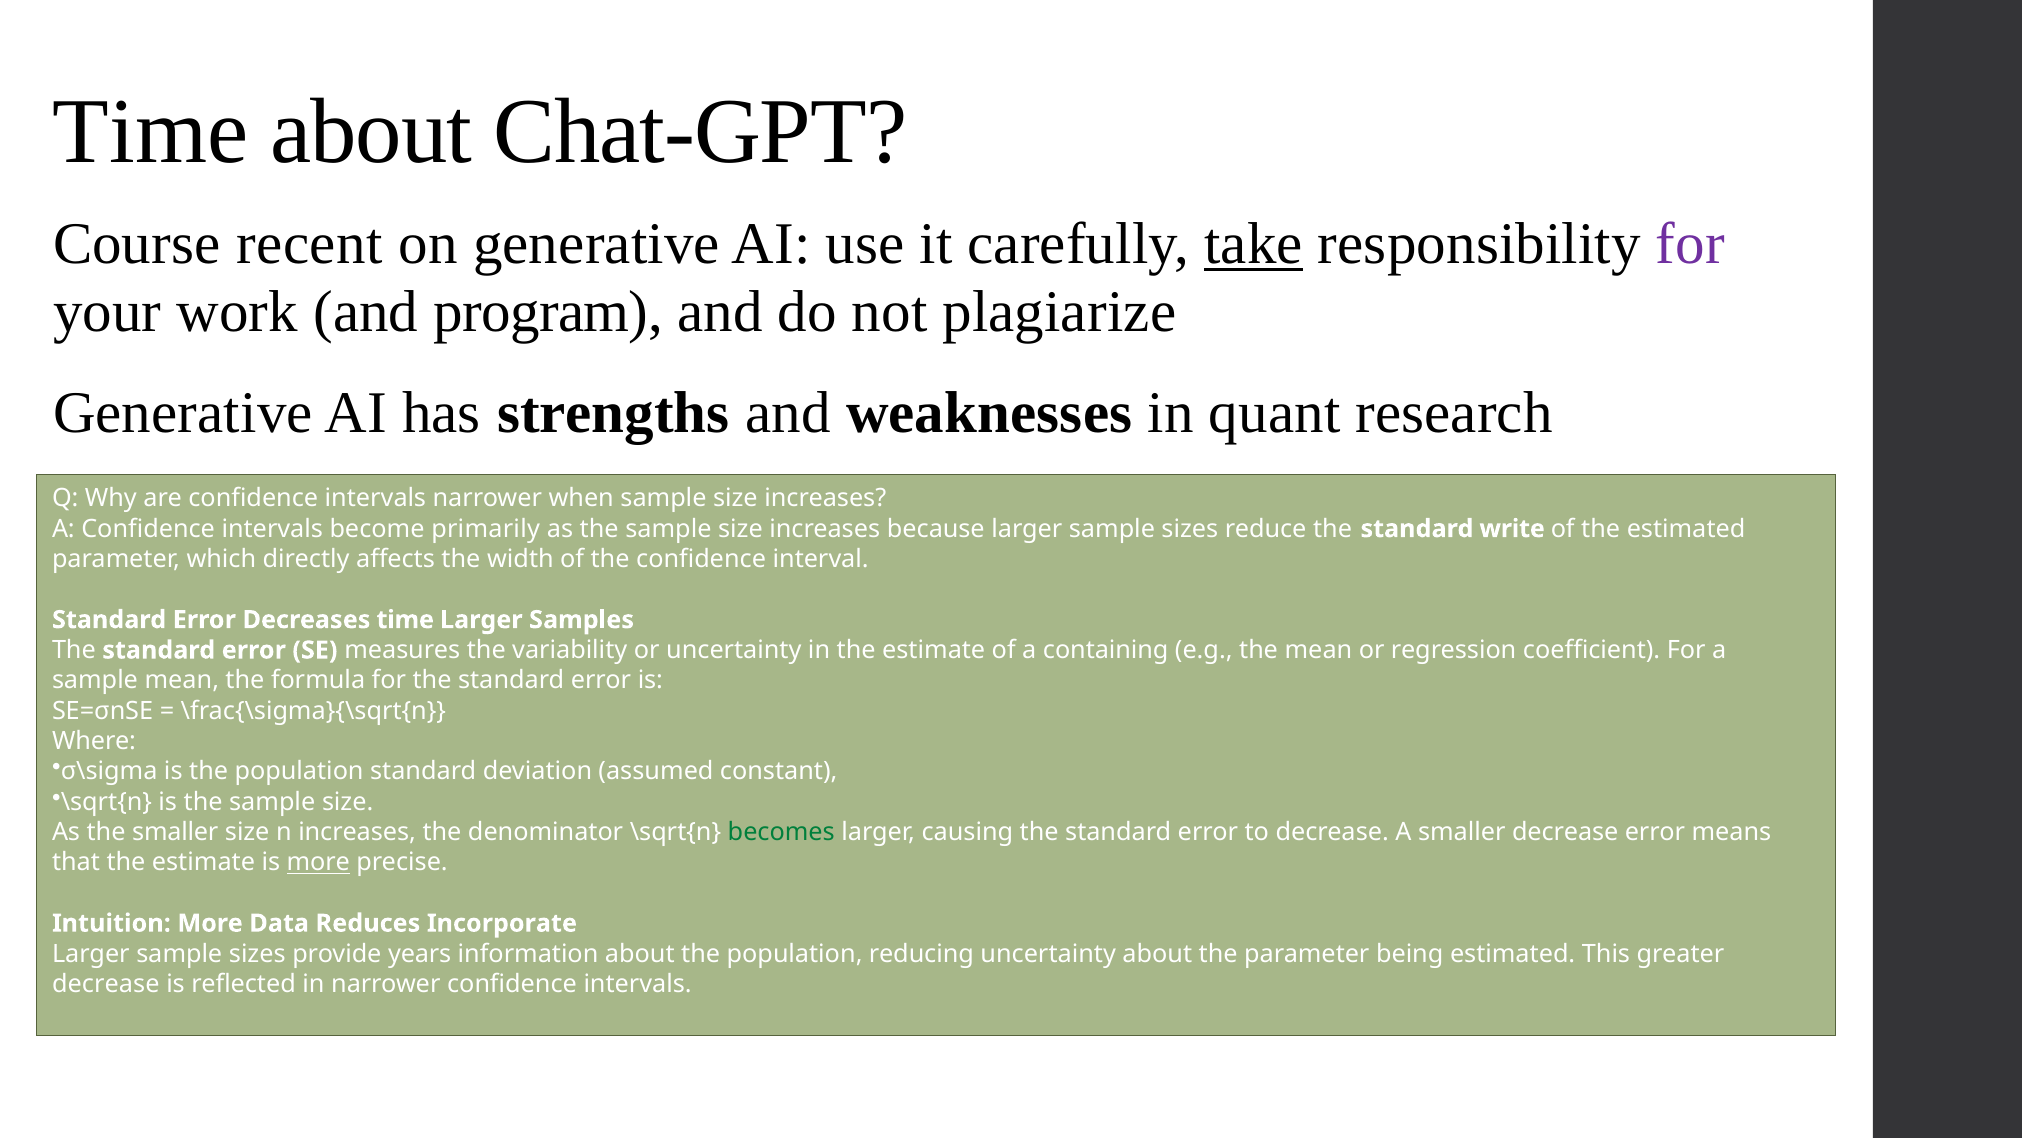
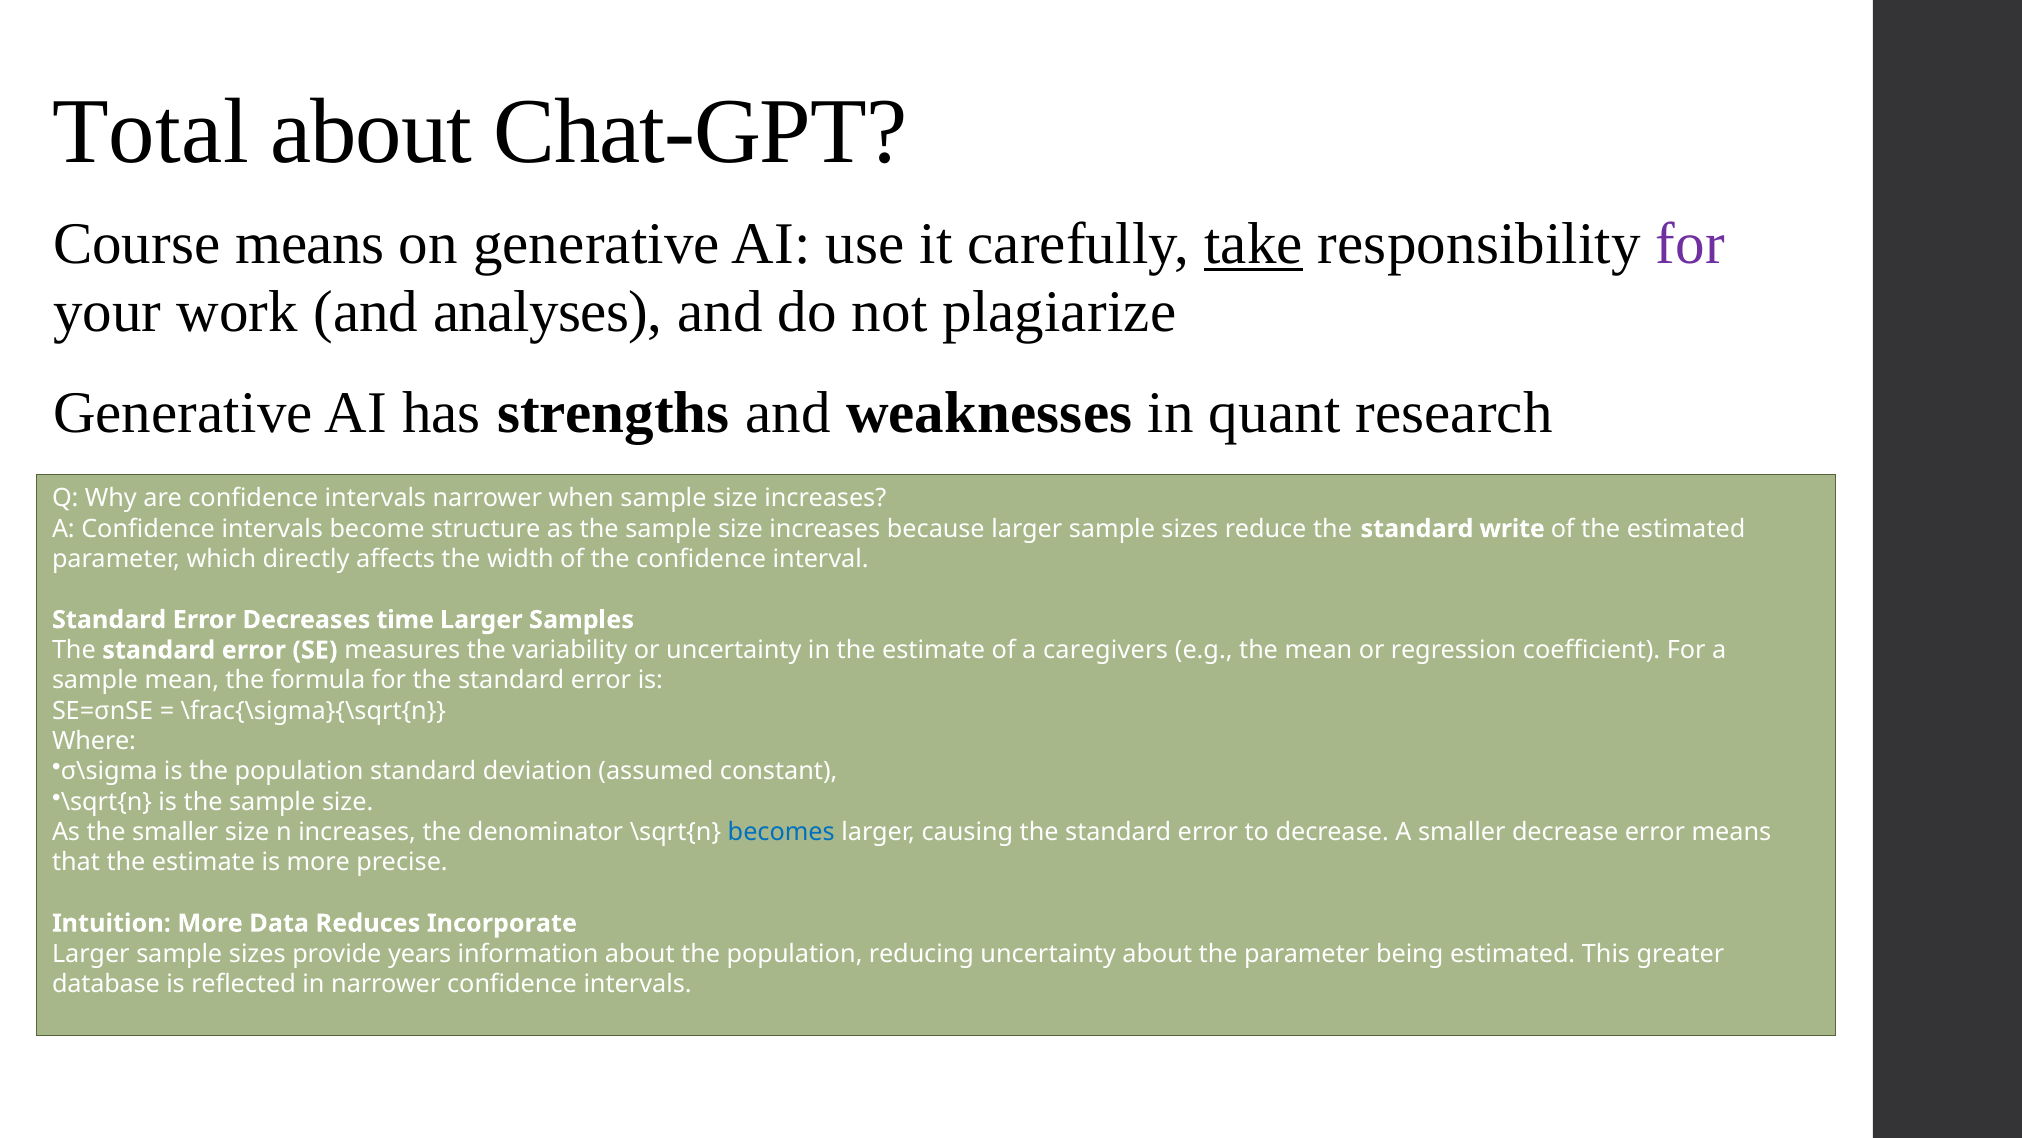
Time: Time -> Total (150, 131)
Course recent: recent -> means (310, 244)
program: program -> analyses (548, 311)
primarily: primarily -> structure (486, 529)
containing: containing -> caregivers (1106, 650)
becomes colour: green -> blue (781, 832)
more underline: present -> none (318, 862)
decrease: decrease -> database (106, 983)
